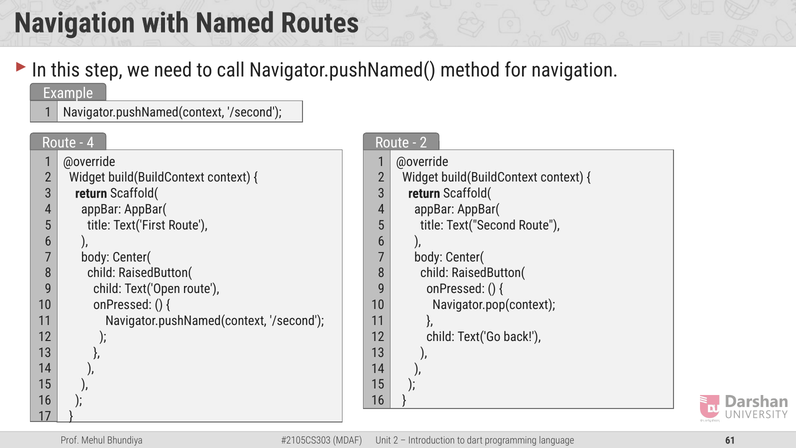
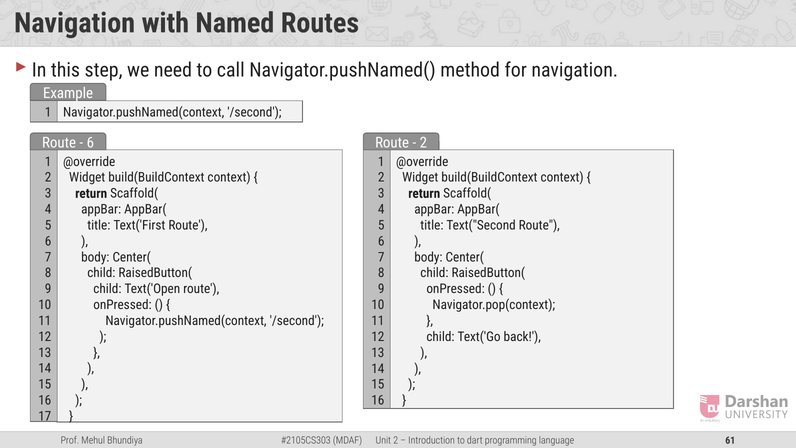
4: 4 -> 6 (90, 143)
